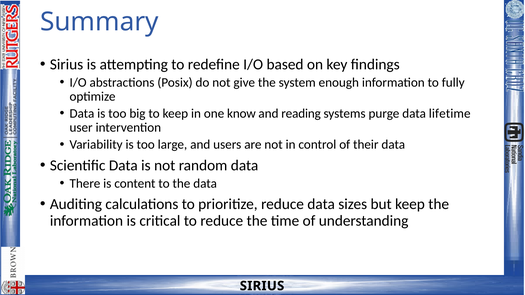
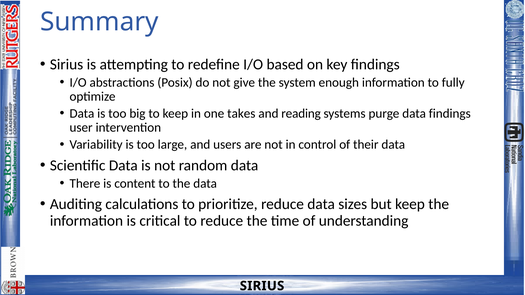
know: know -> takes (241, 114)
data lifetime: lifetime -> findings (450, 114)
